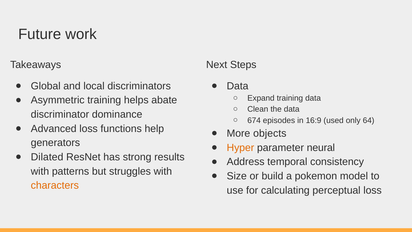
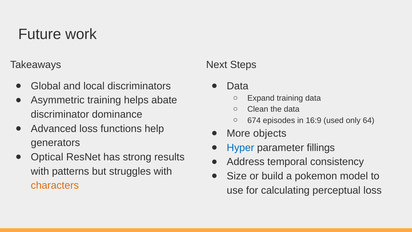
Hyper colour: orange -> blue (240, 148)
neural: neural -> fillings (321, 148)
Dilated: Dilated -> Optical (47, 157)
